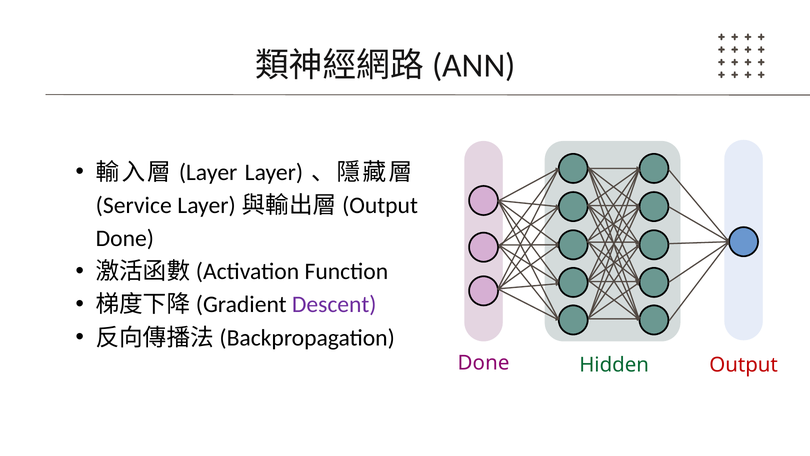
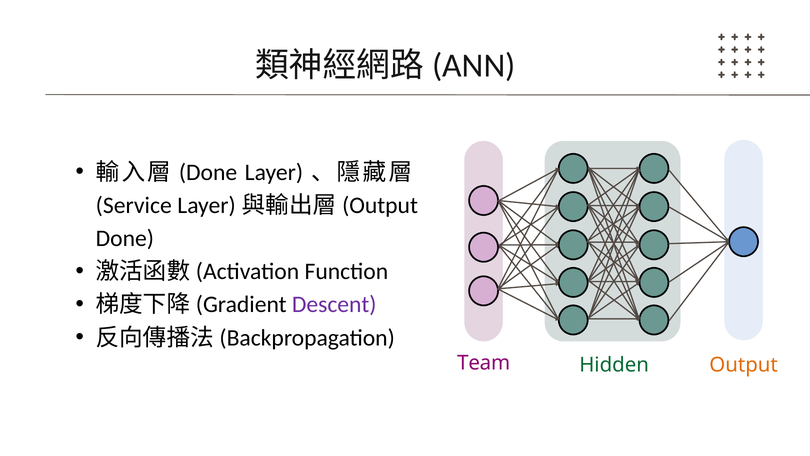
Layer: Layer -> Done (208, 172)
Done: Done -> Team (484, 363)
Output colour: red -> orange (744, 364)
